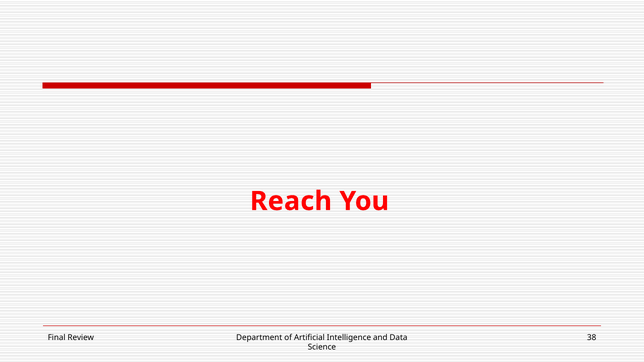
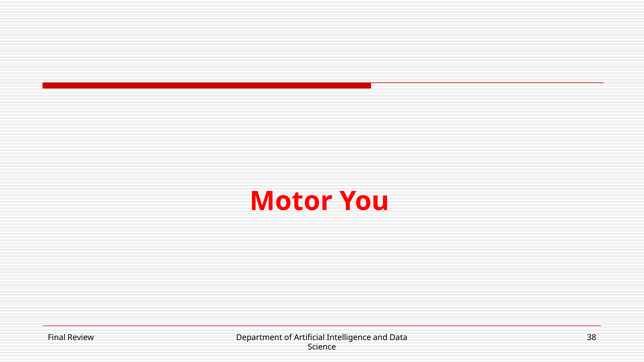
Reach: Reach -> Motor (291, 201)
